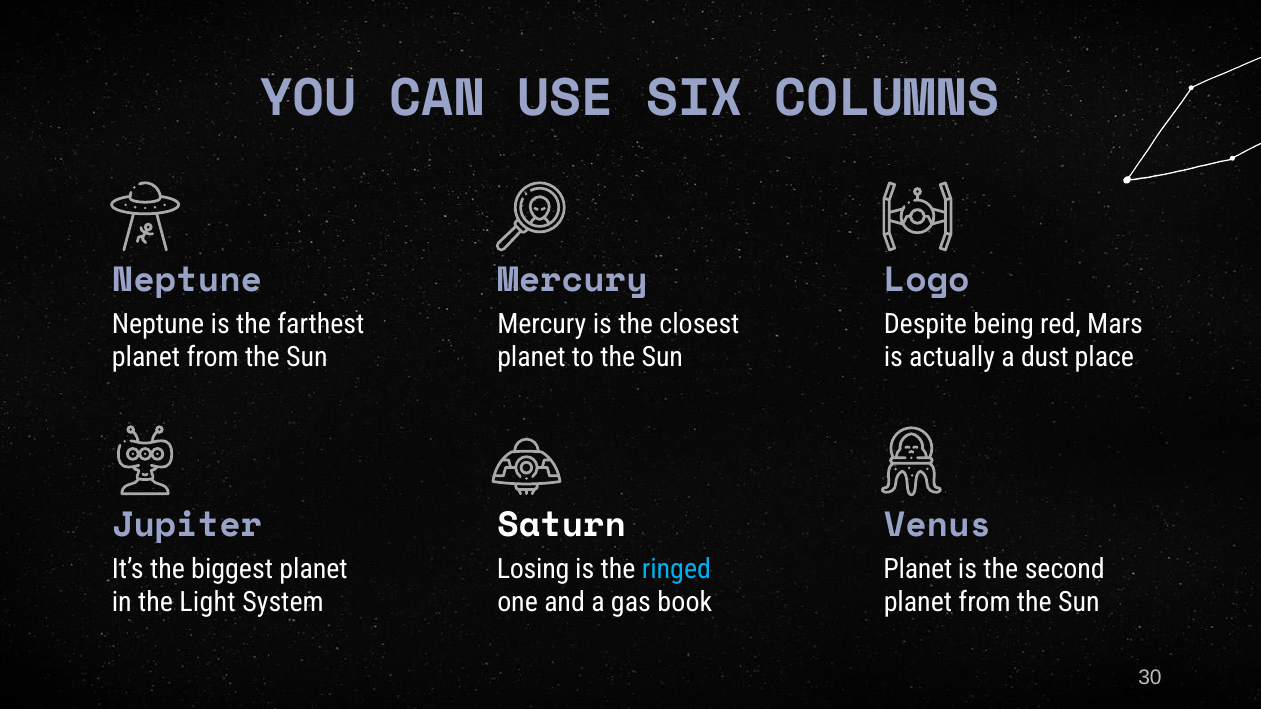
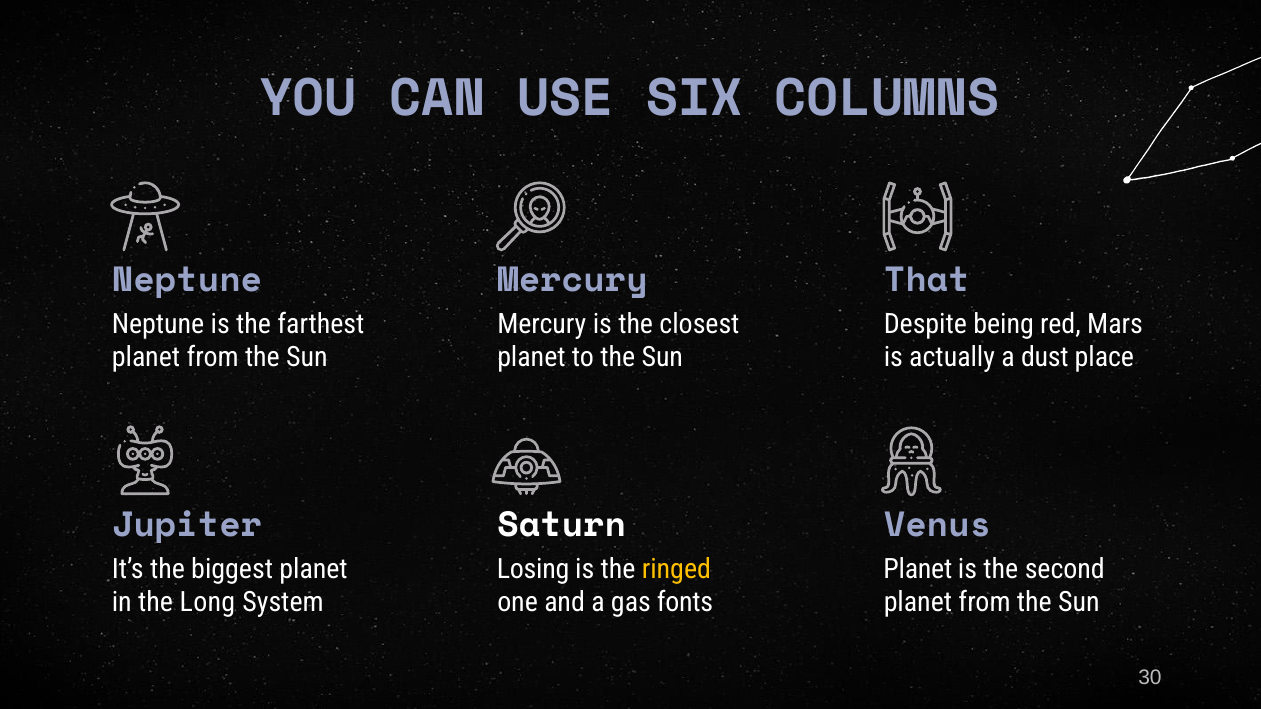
Logo: Logo -> That (927, 280)
ringed colour: light blue -> yellow (676, 569)
Light: Light -> Long (207, 603)
book: book -> fonts (685, 603)
